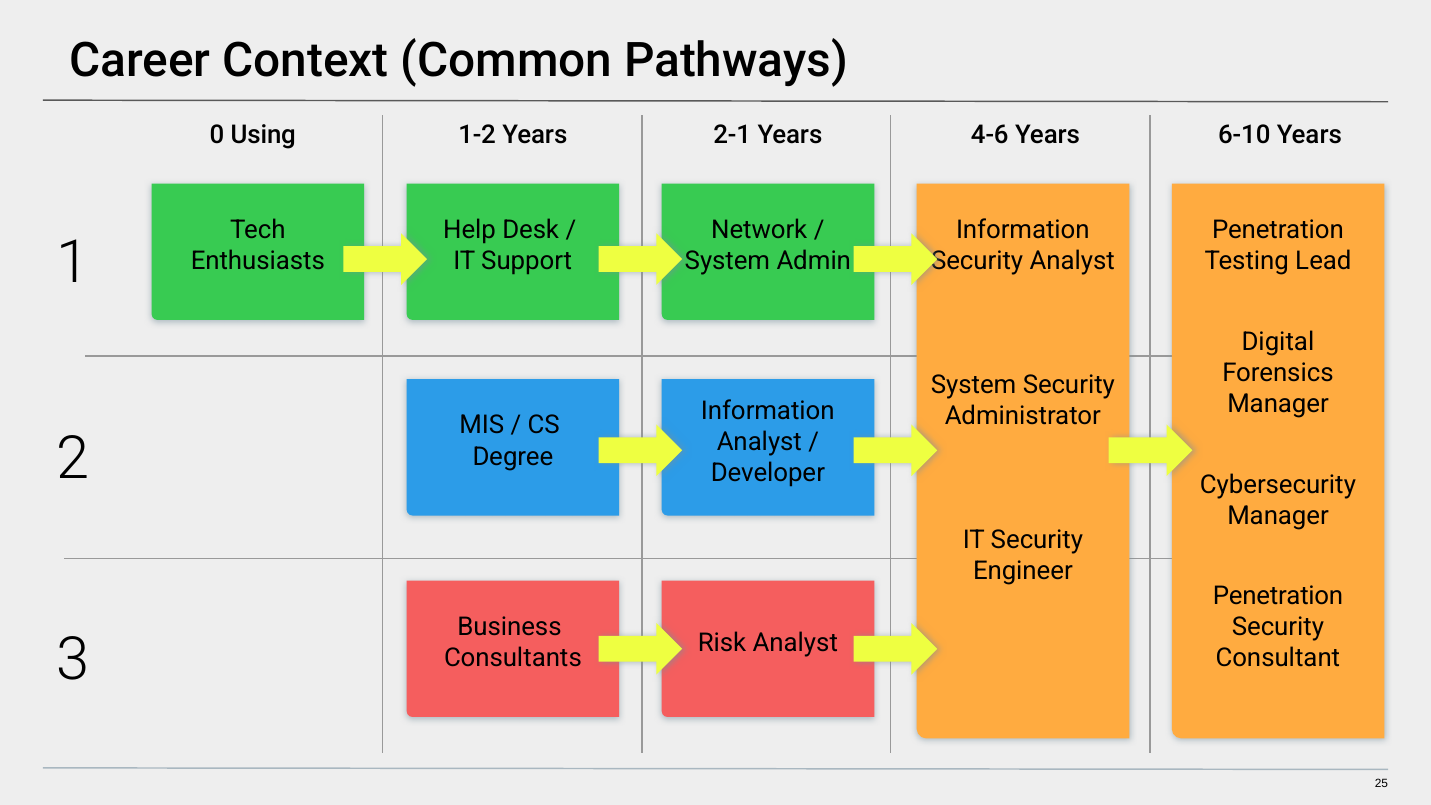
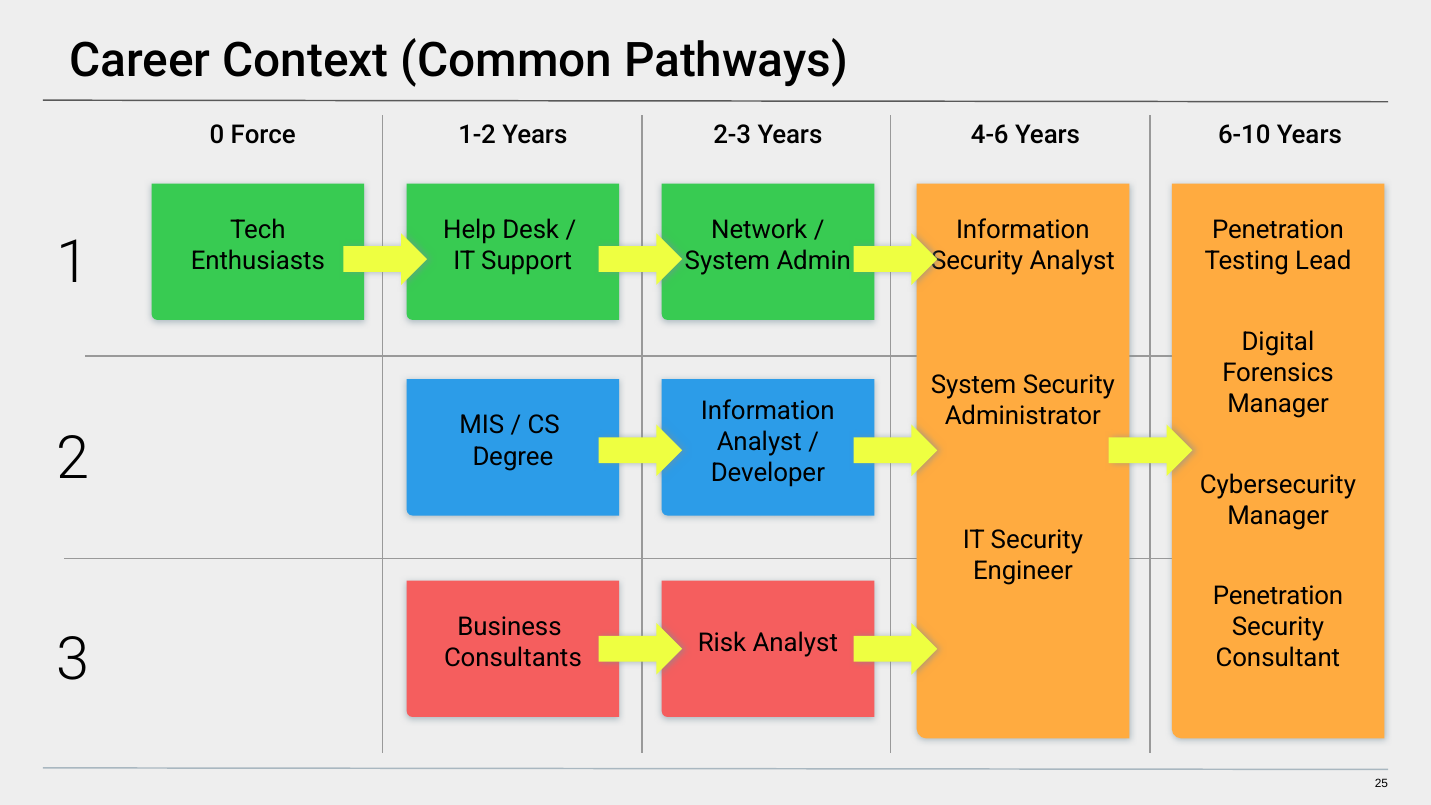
Using: Using -> Force (263, 135)
2-1: 2-1 -> 2-3 (732, 135)
